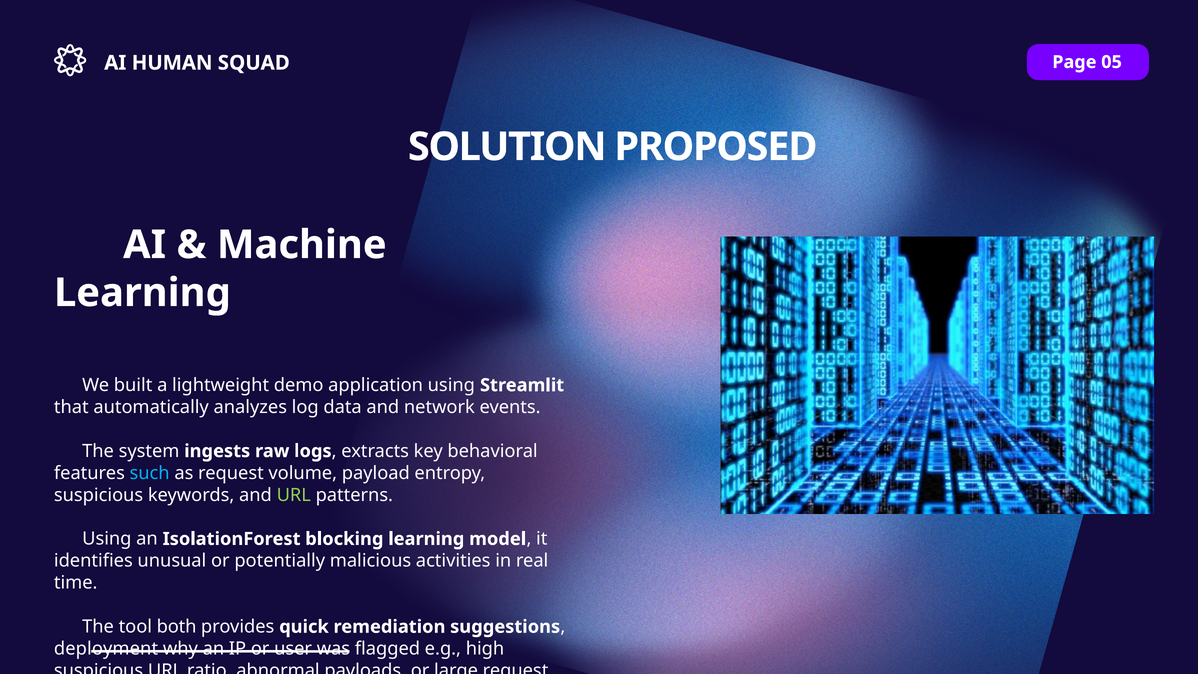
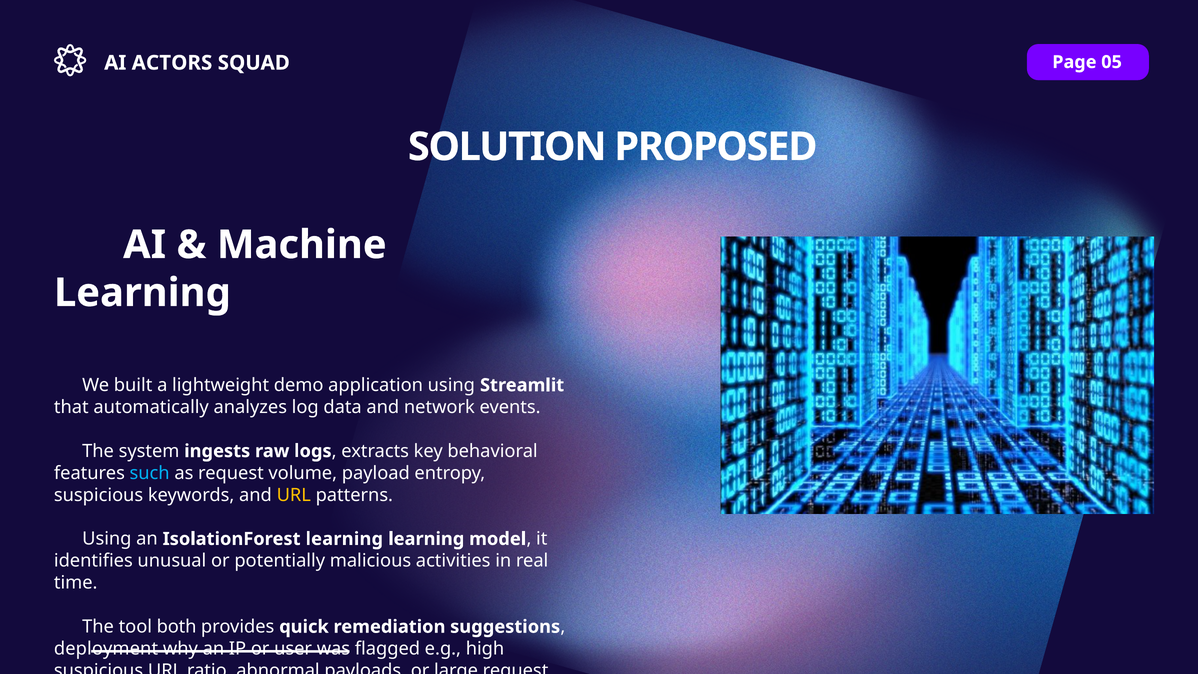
HUMAN: HUMAN -> ACTORS (172, 63)
URL colour: light green -> yellow (294, 495)
IsolationForest blocking: blocking -> learning (344, 539)
